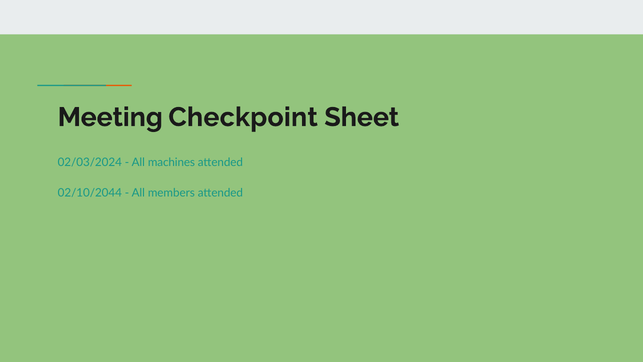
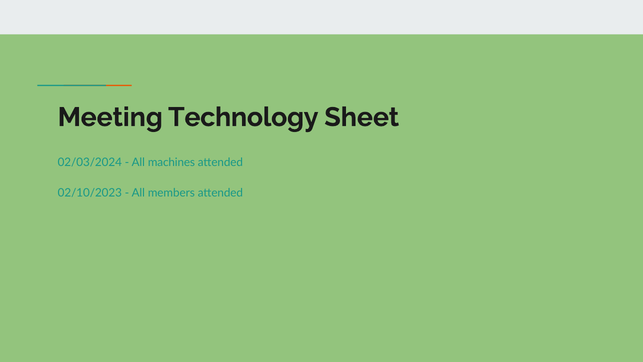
Checkpoint: Checkpoint -> Technology (243, 117)
02/10/2044: 02/10/2044 -> 02/10/2023 (90, 193)
